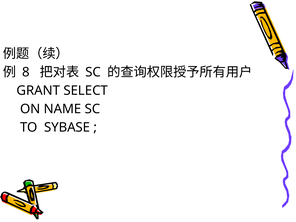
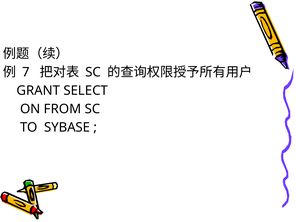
8: 8 -> 7 (26, 72)
NAME: NAME -> FROM (62, 109)
